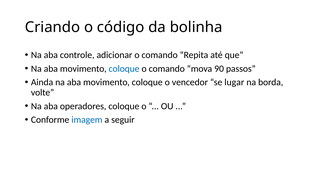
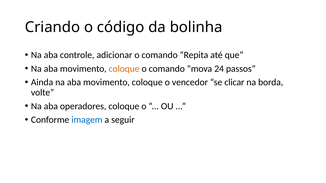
coloque colour: blue -> orange (124, 69)
90: 90 -> 24 (219, 69)
lugar: lugar -> clicar (234, 82)
